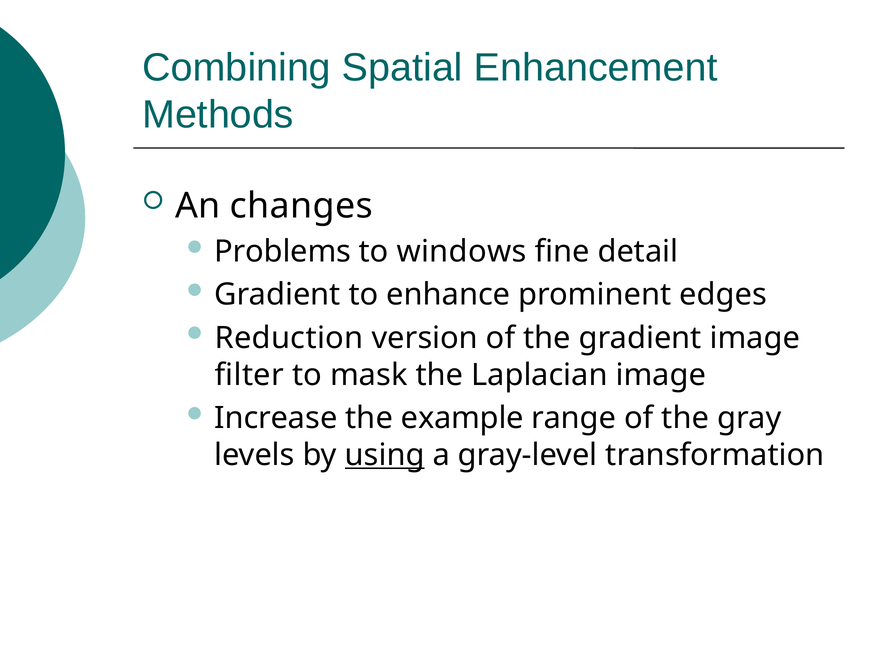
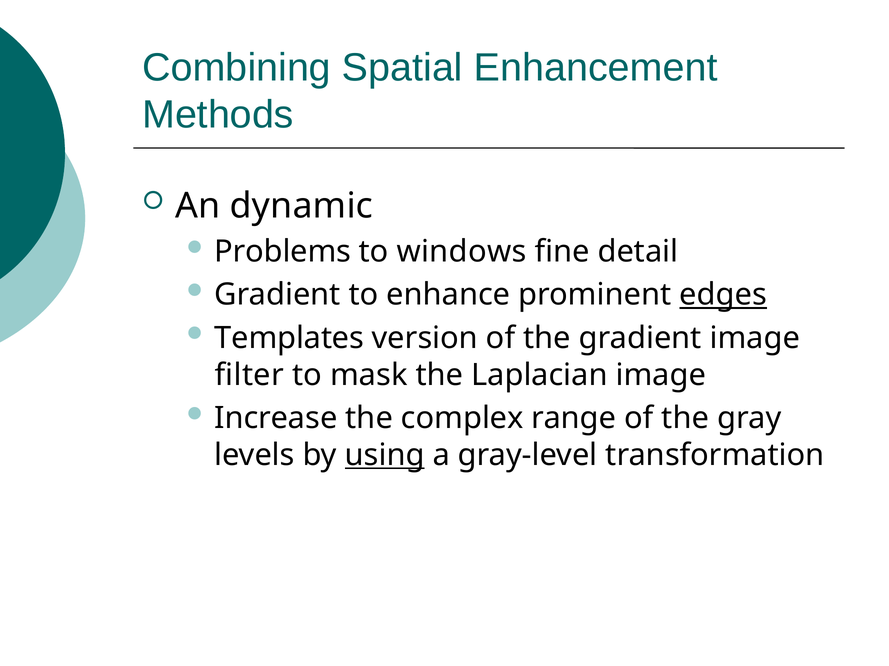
changes: changes -> dynamic (301, 206)
edges underline: none -> present (723, 295)
Reduction: Reduction -> Templates (289, 338)
example: example -> complex (462, 419)
